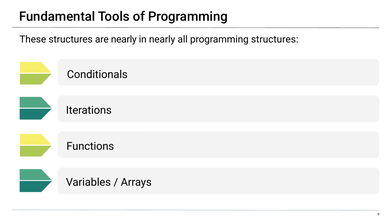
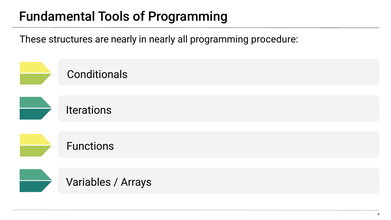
programming structures: structures -> procedure (275, 39)
